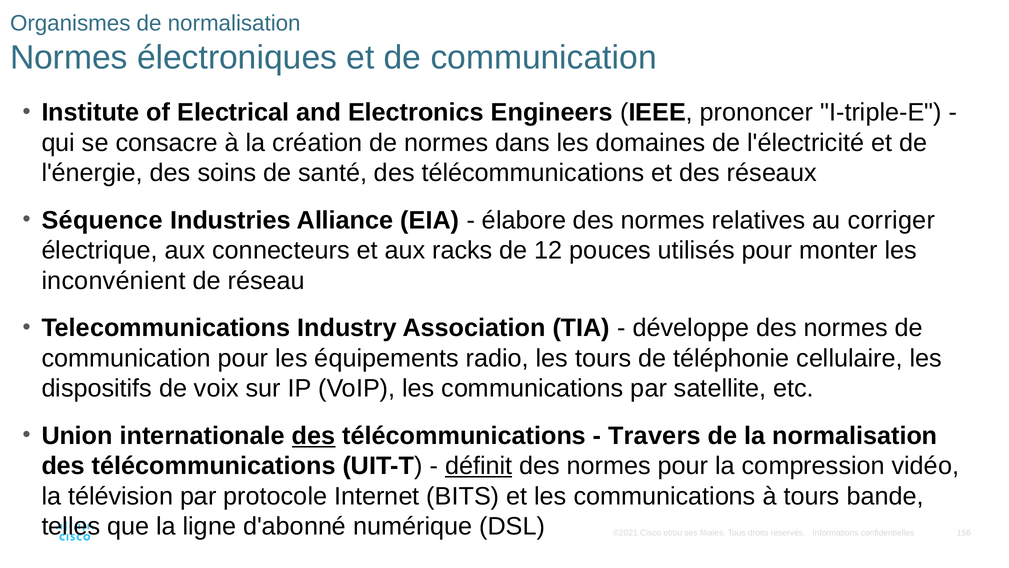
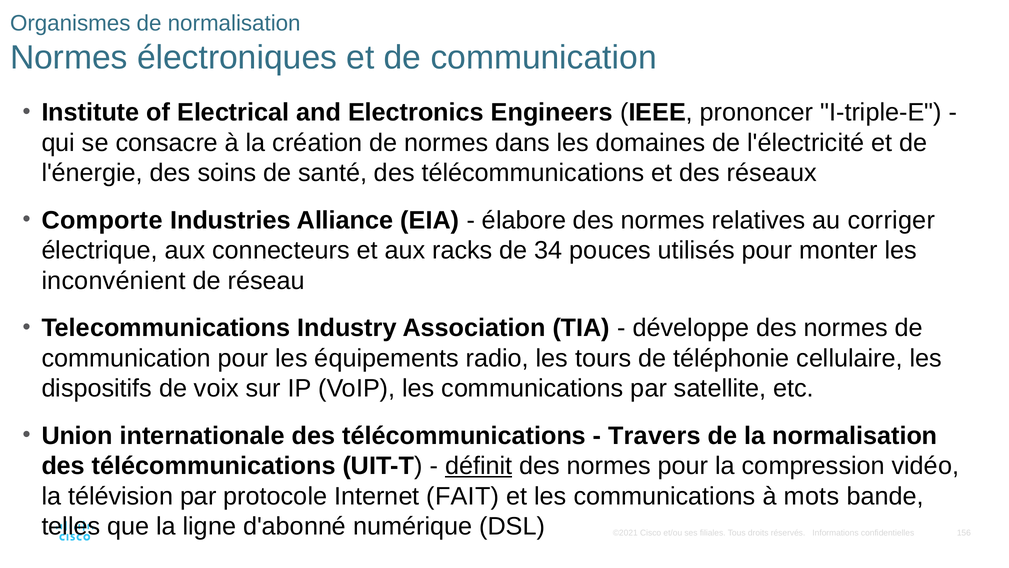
Séquence: Séquence -> Comporte (102, 220)
12: 12 -> 34 (548, 250)
des underline: present -> none (314, 435)
BITS: BITS -> FAIT (463, 496)
à tours: tours -> mots (811, 496)
